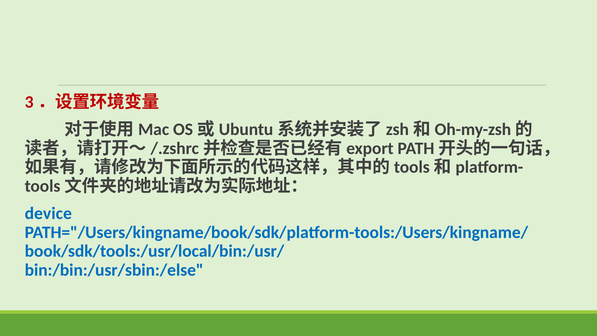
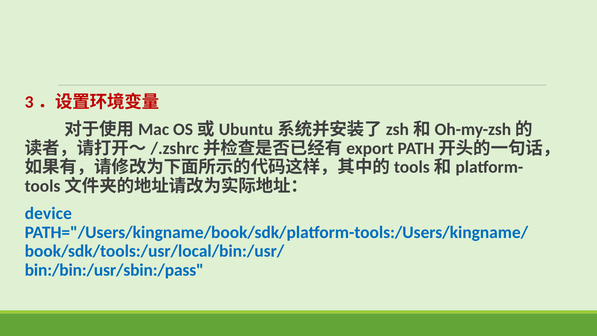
bin:/bin:/usr/sbin:/else: bin:/bin:/usr/sbin:/else -> bin:/bin:/usr/sbin:/pass (114, 270)
